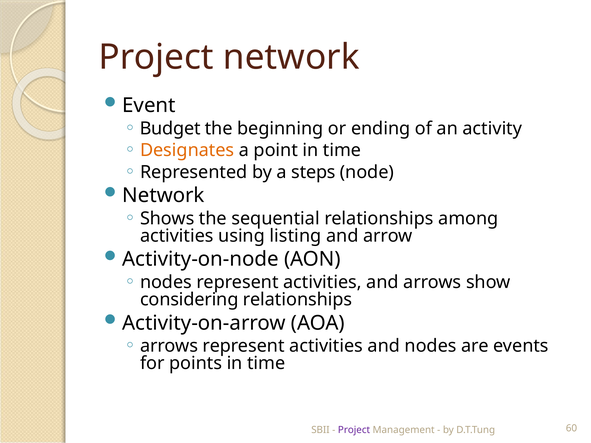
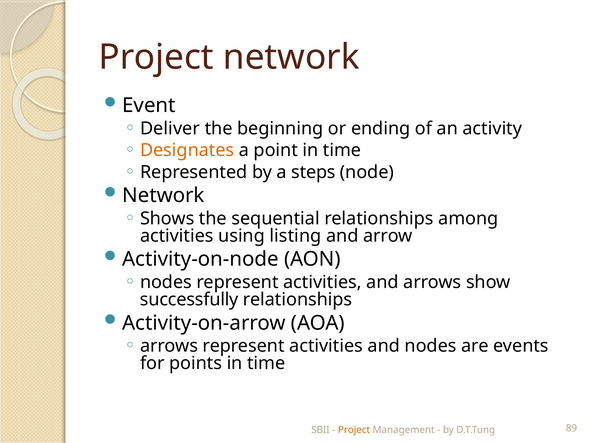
Budget: Budget -> Deliver (170, 129)
considering: considering -> successfully (189, 300)
Project colour: purple -> orange (354, 430)
60: 60 -> 89 (571, 429)
